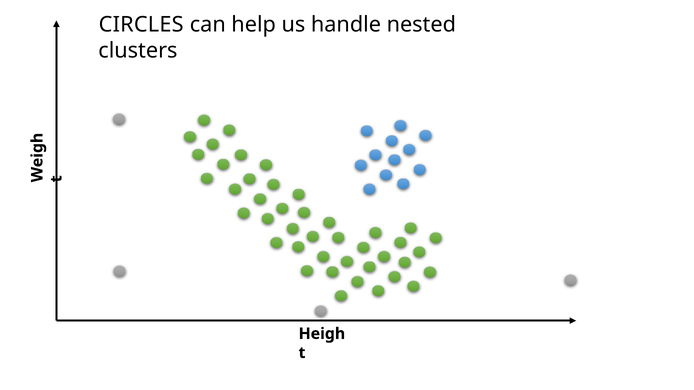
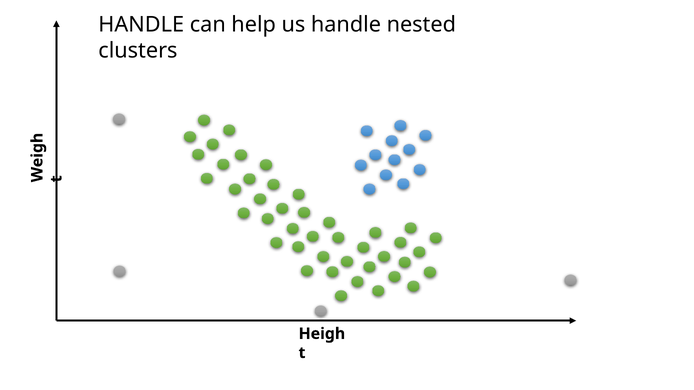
CIRCLES: CIRCLES -> HANDLE (141, 25)
